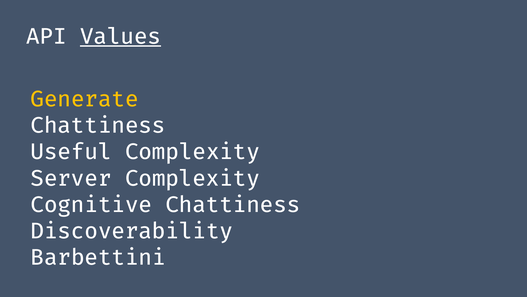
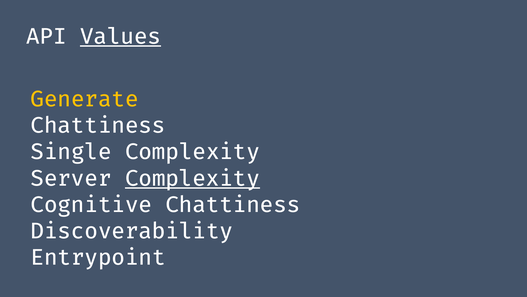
Useful: Useful -> Single (71, 152)
Complexity underline: none -> present (192, 178)
Barbettini: Barbettini -> Entrypoint (98, 257)
